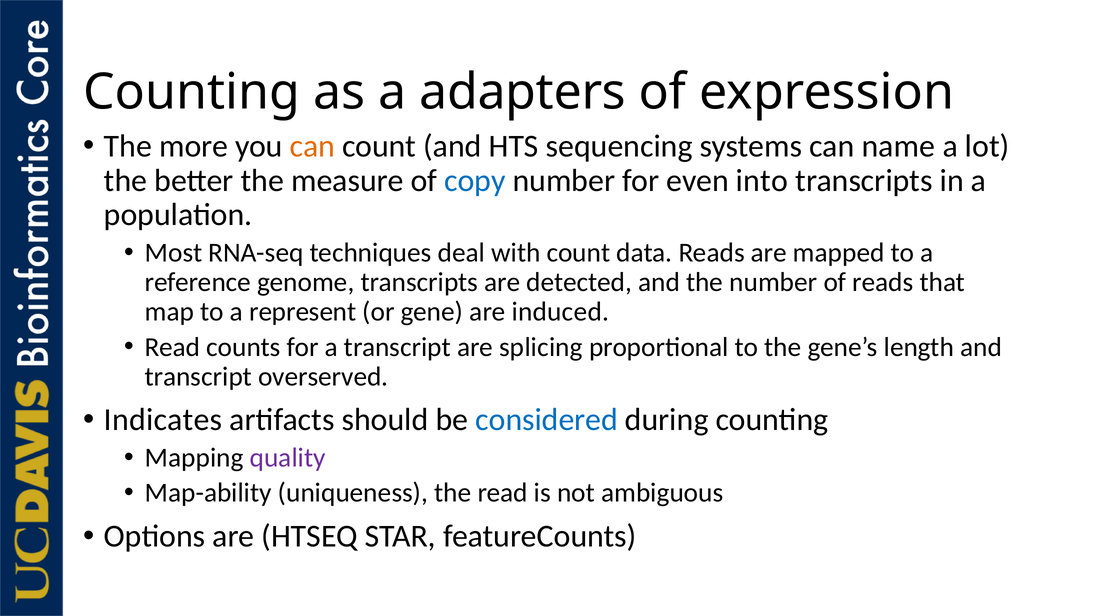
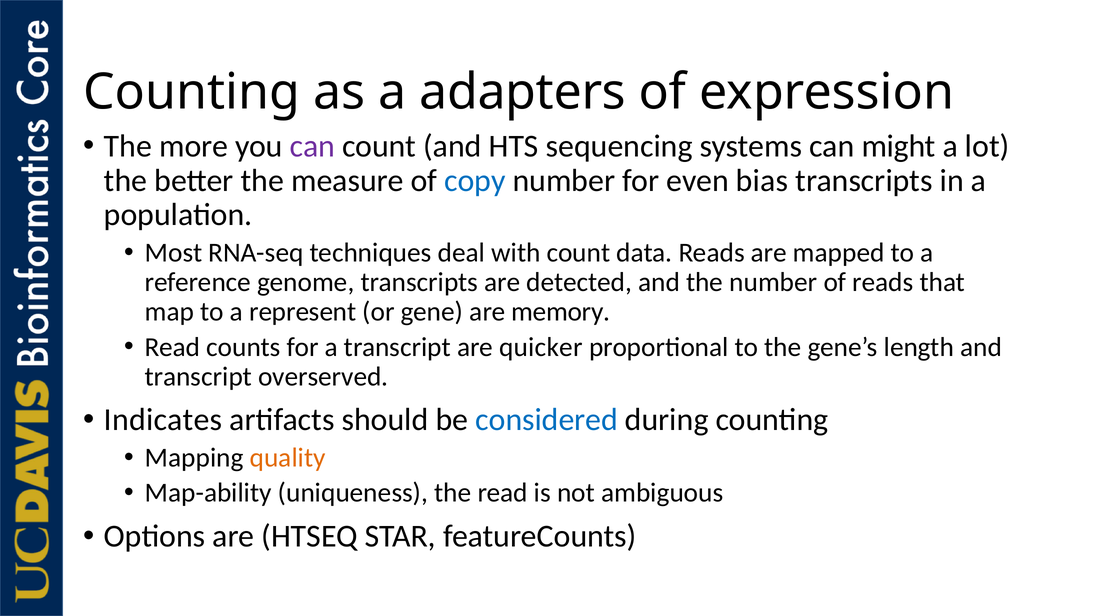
can colour: orange -> purple (313, 146)
name: name -> might (899, 146)
into: into -> bias (762, 180)
induced: induced -> memory (561, 311)
splicing: splicing -> quicker (541, 347)
quality colour: purple -> orange (288, 457)
